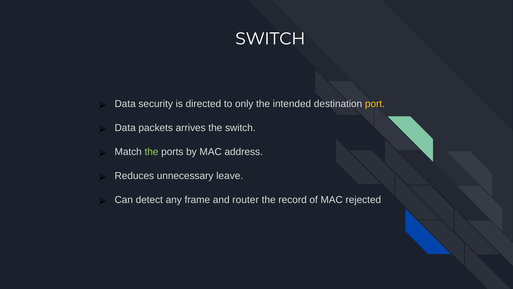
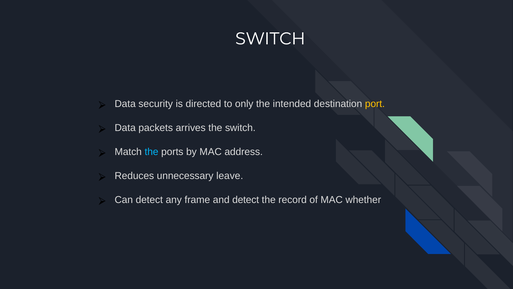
the colour: light green -> light blue (152, 152)
and router: router -> detect (246, 200)
rejected: rejected -> whether (363, 200)
